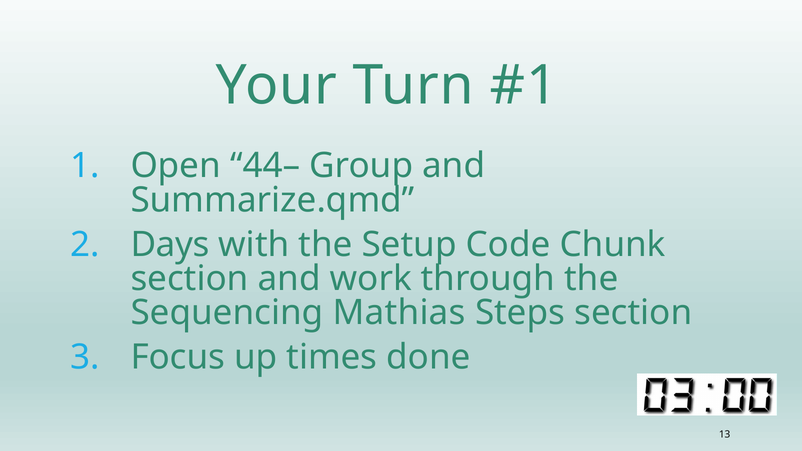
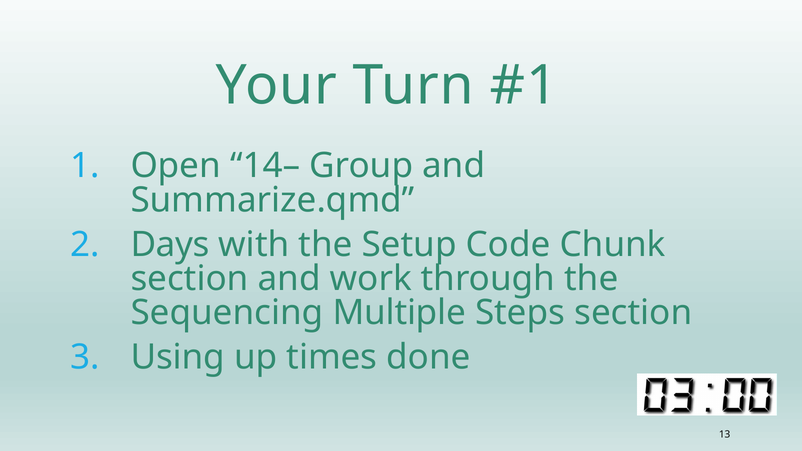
44–: 44– -> 14– (265, 166)
Mathias: Mathias -> Multiple (399, 313)
Focus: Focus -> Using (178, 357)
